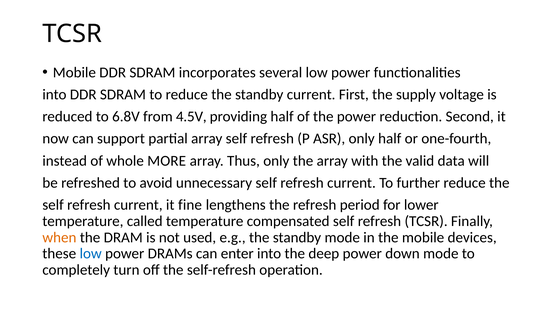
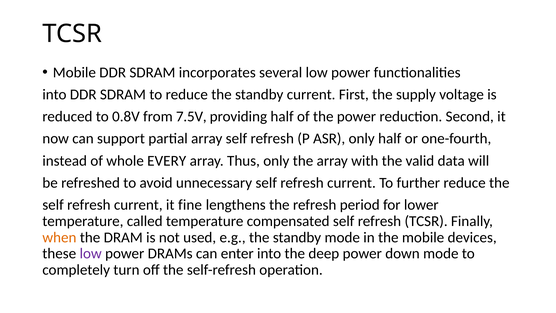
6.8V: 6.8V -> 0.8V (126, 116)
4.5V: 4.5V -> 7.5V (191, 116)
MORE: MORE -> EVERY (167, 161)
low colour: blue -> purple (91, 253)
